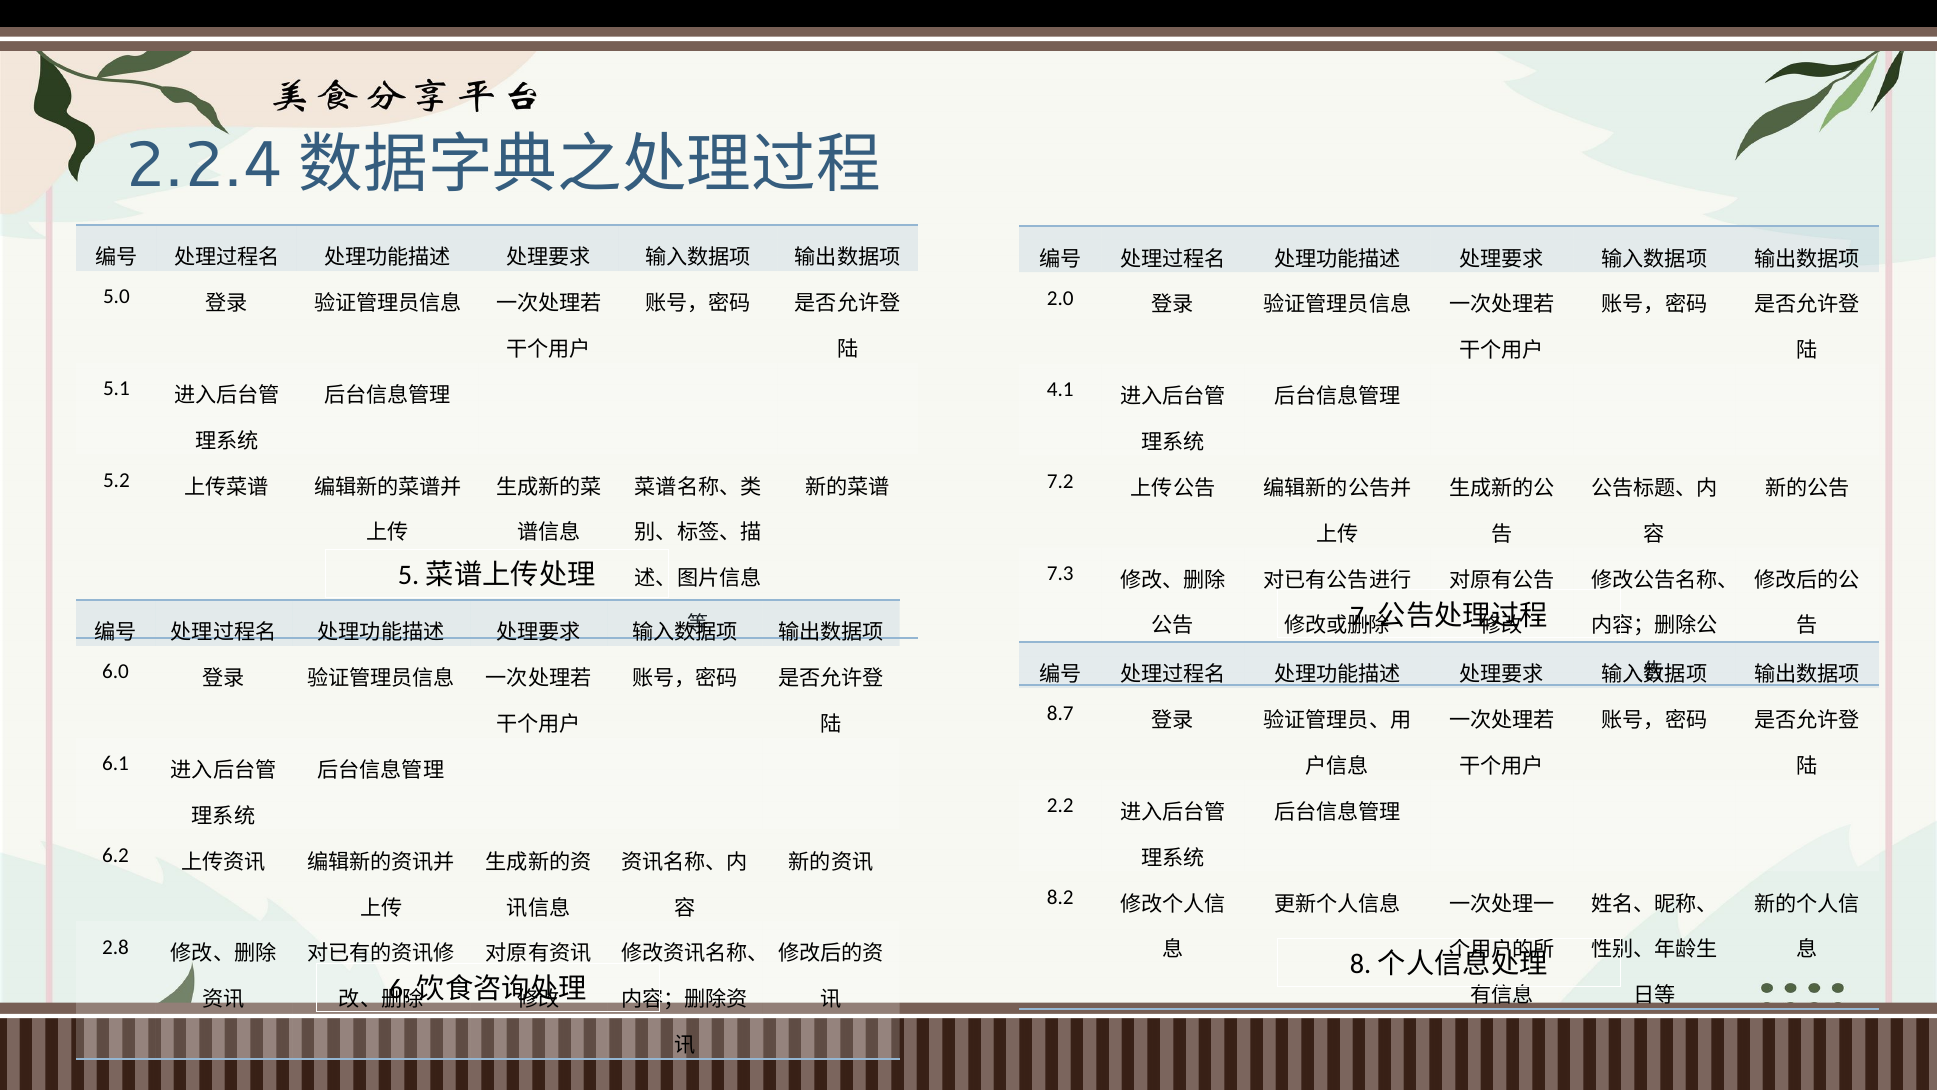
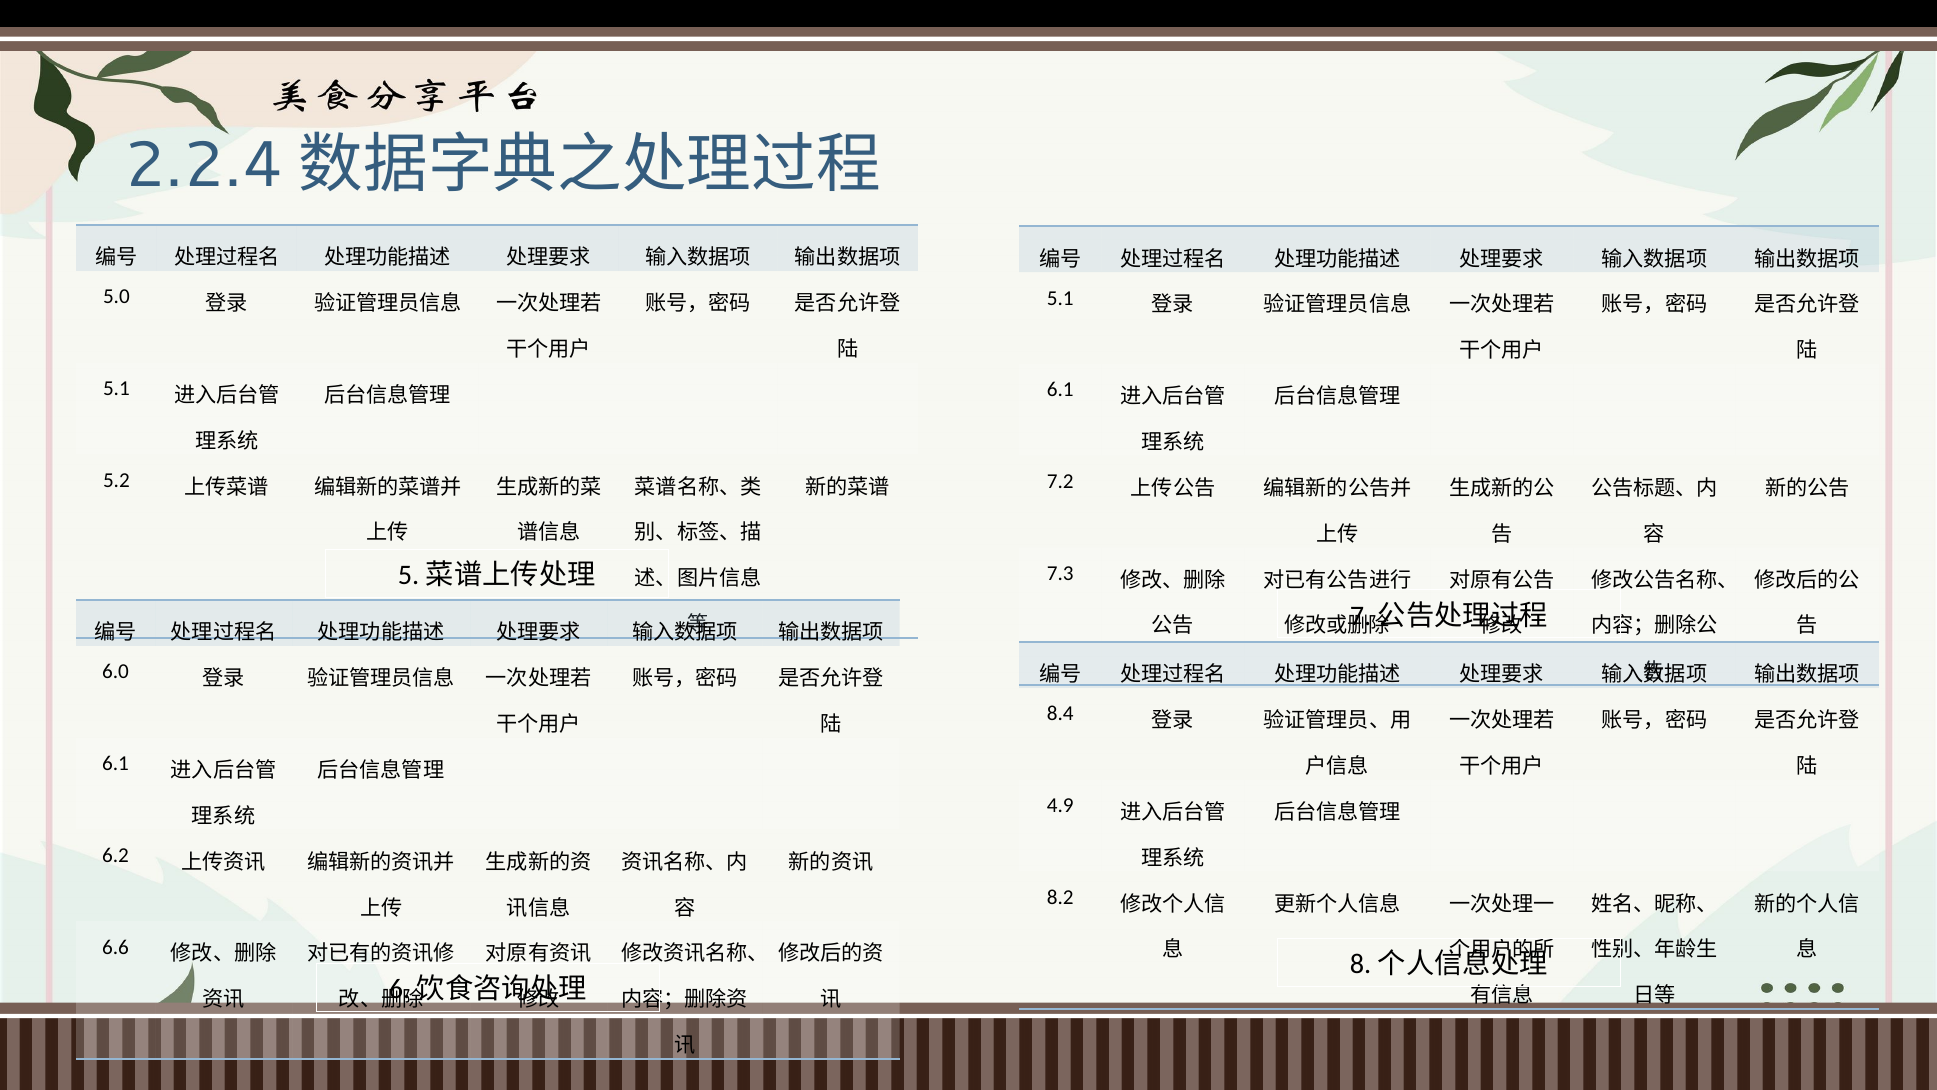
2.0: 2.0 -> 5.1 (1060, 298)
4.1: 4.1 -> 6.1 (1060, 390)
8.7: 8.7 -> 8.4 (1060, 714)
2.2: 2.2 -> 4.9 (1060, 805)
2.8: 2.8 -> 6.6 (116, 947)
